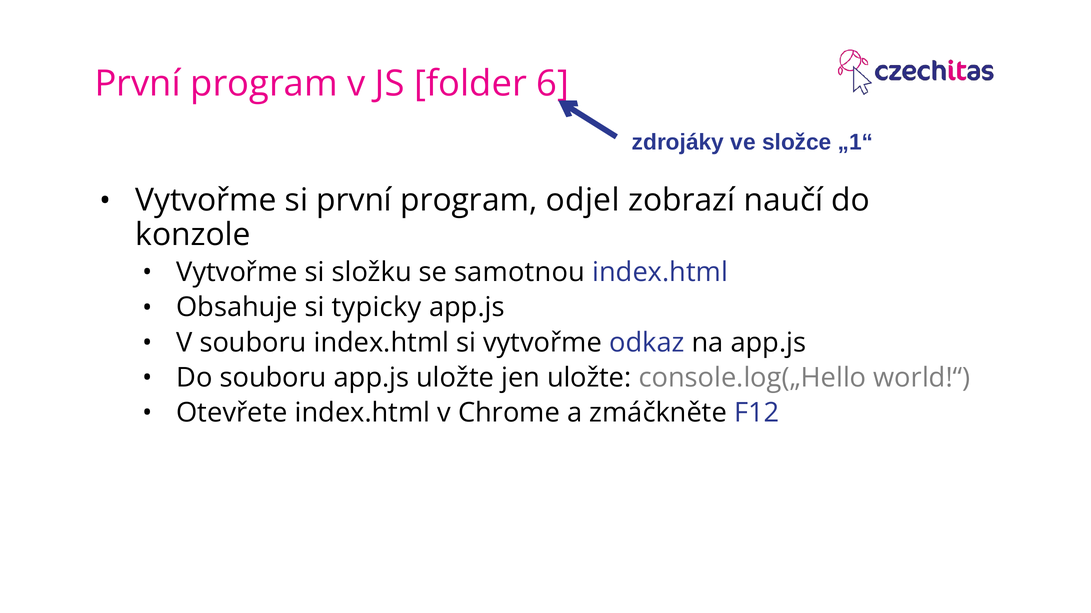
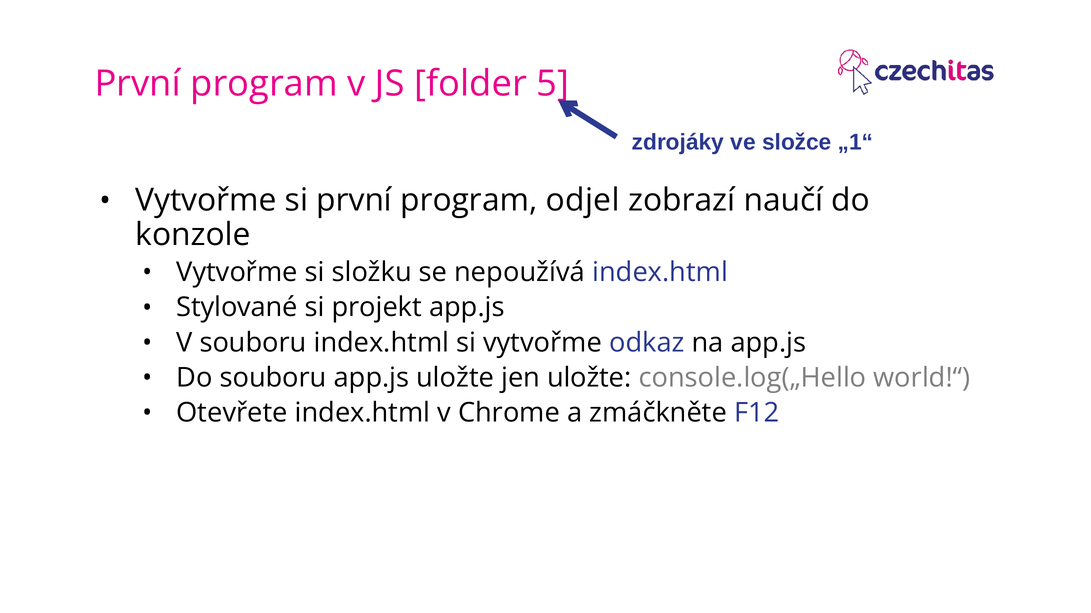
6: 6 -> 5 (553, 84)
samotnou: samotnou -> nepoužívá (520, 273)
Obsahuje: Obsahuje -> Stylované (237, 308)
typicky: typicky -> projekt (377, 308)
